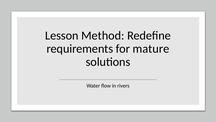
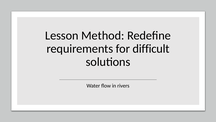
mature: mature -> difficult (151, 48)
